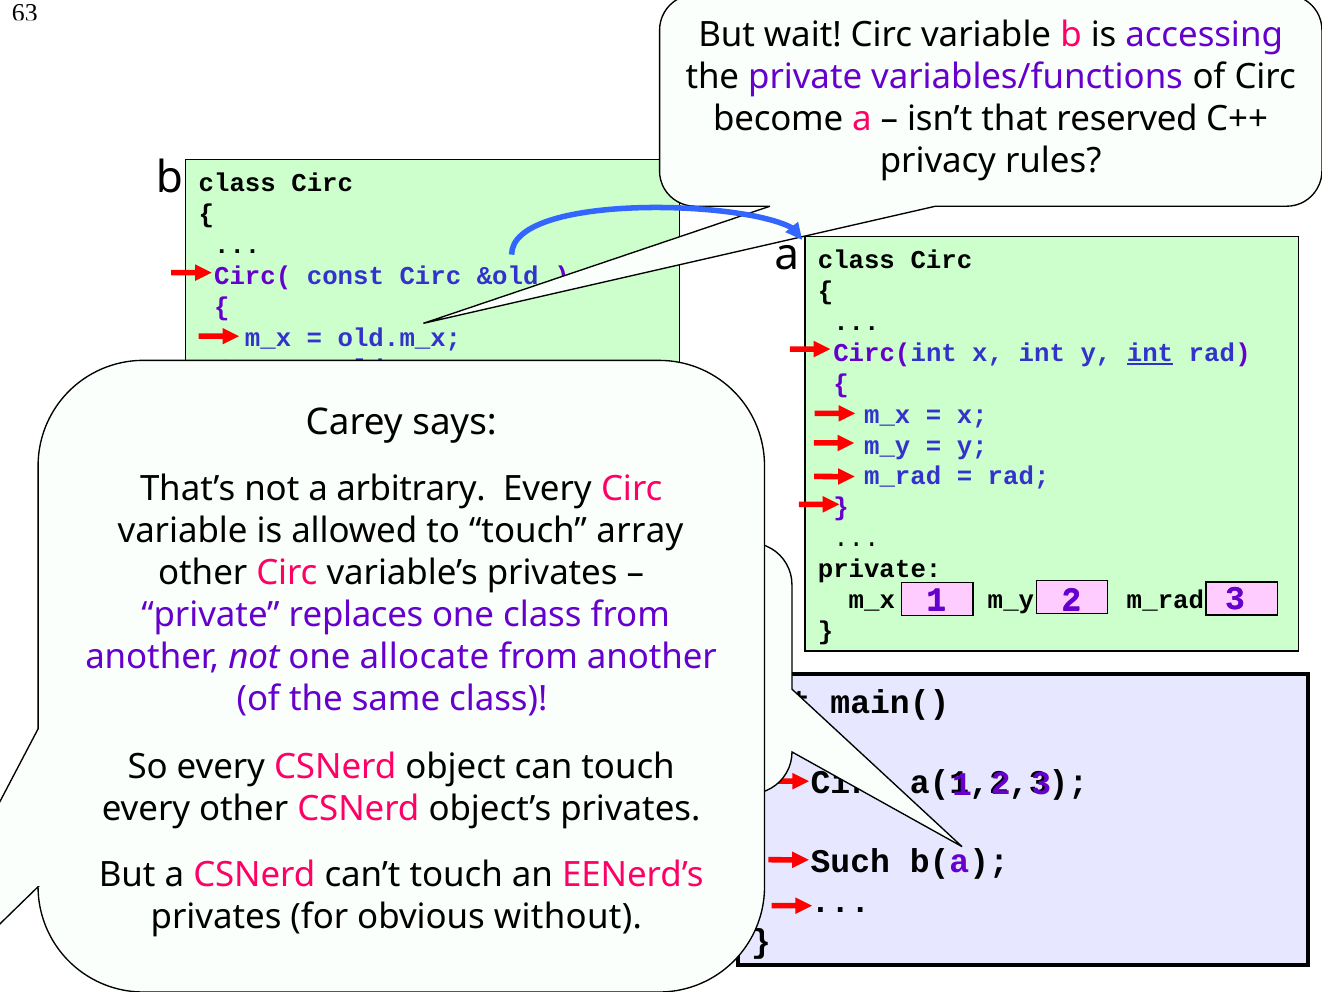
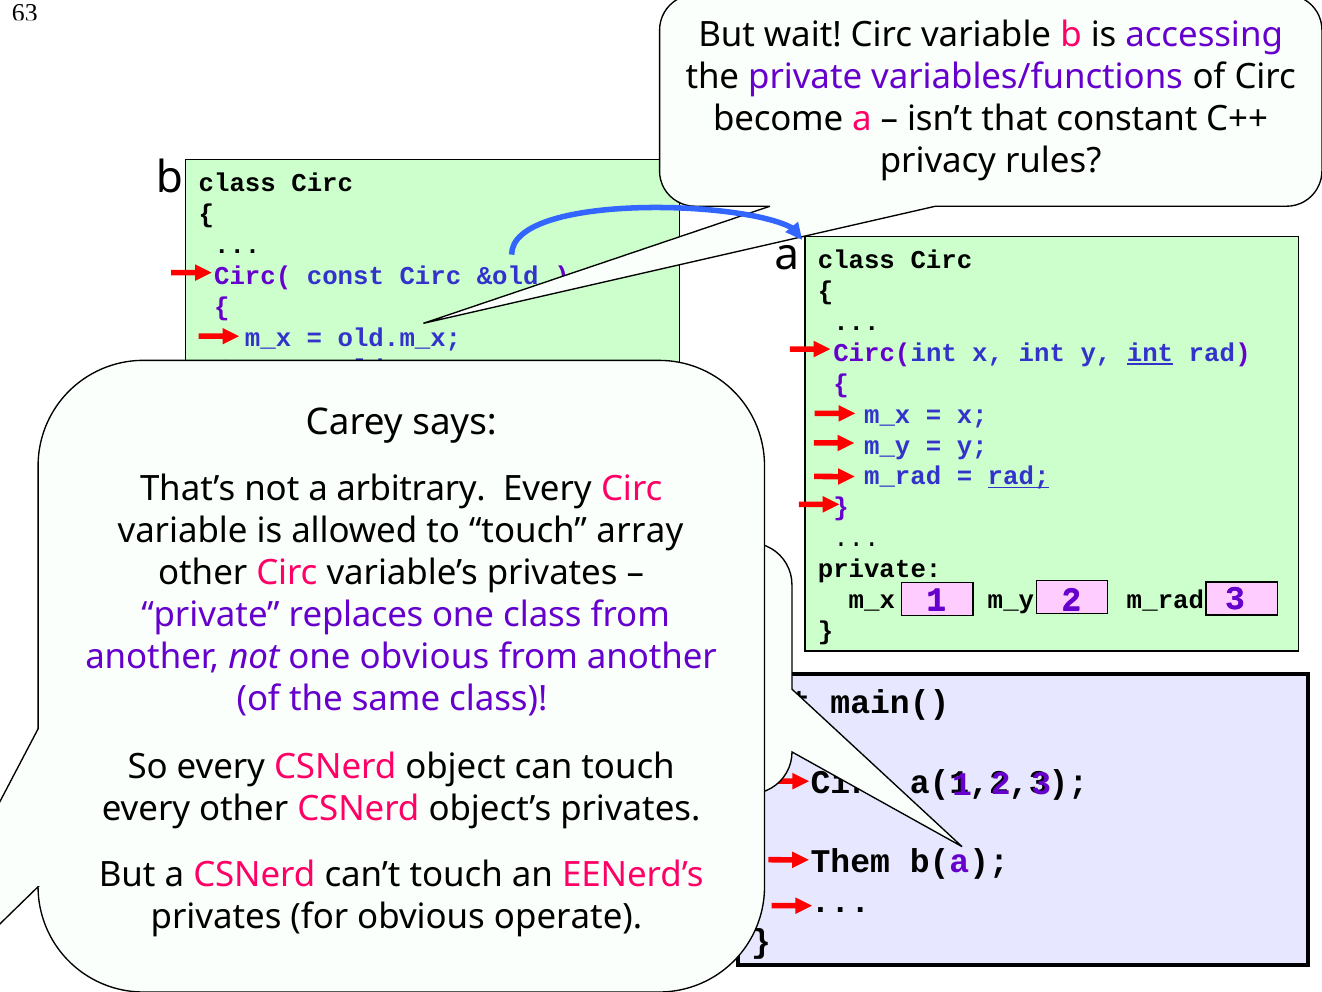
reserved: reserved -> constant (1127, 119)
rad underline: none -> present (1019, 476)
allocate: allocate -> obvious (424, 657)
Such: Such -> Them (850, 861)
without: without -> operate (568, 917)
